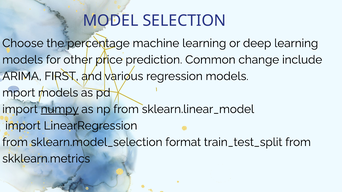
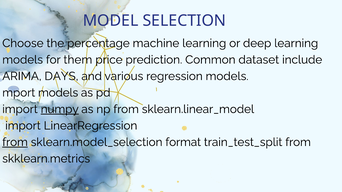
other: other -> them (78, 60)
change: change -> dataset (259, 60)
FIRST: FIRST -> DAYS (61, 76)
from underline: none -> present (15, 142)
